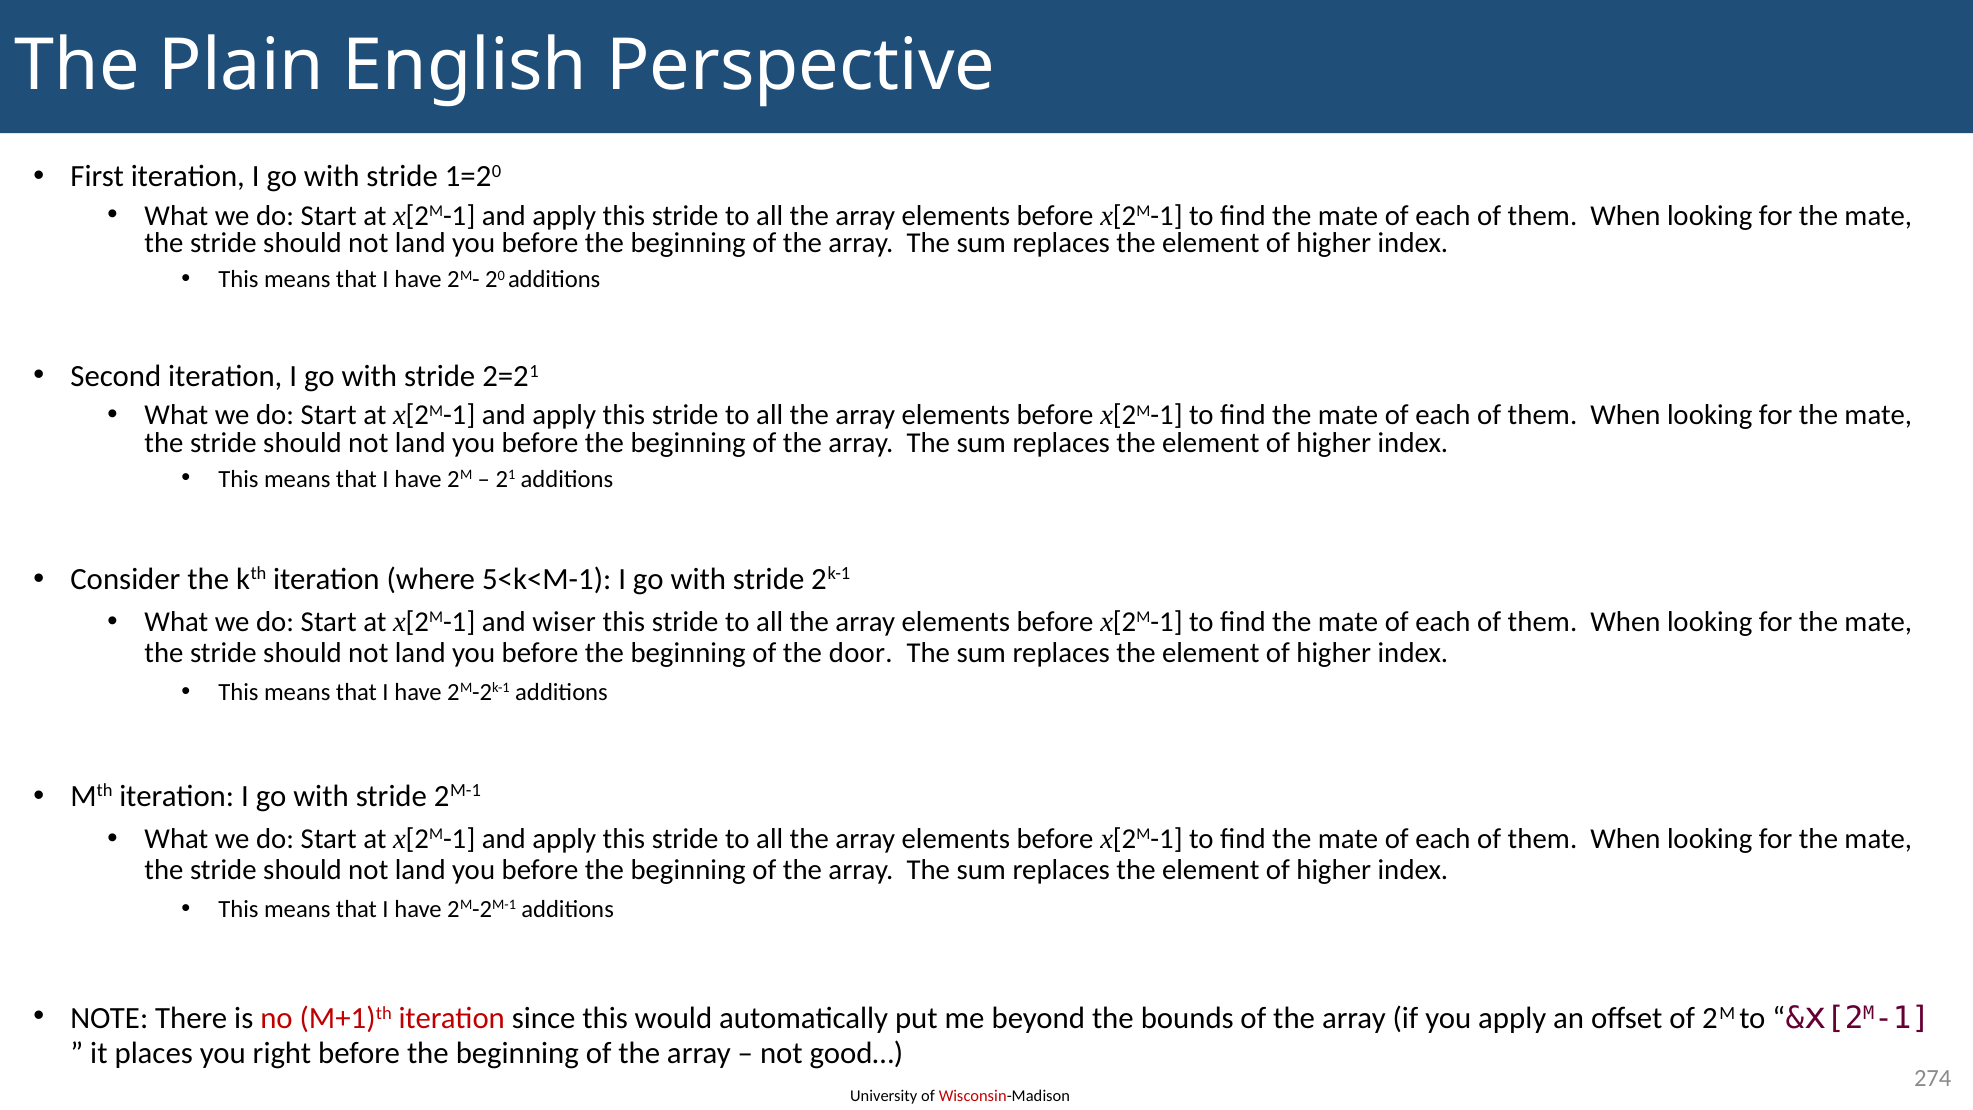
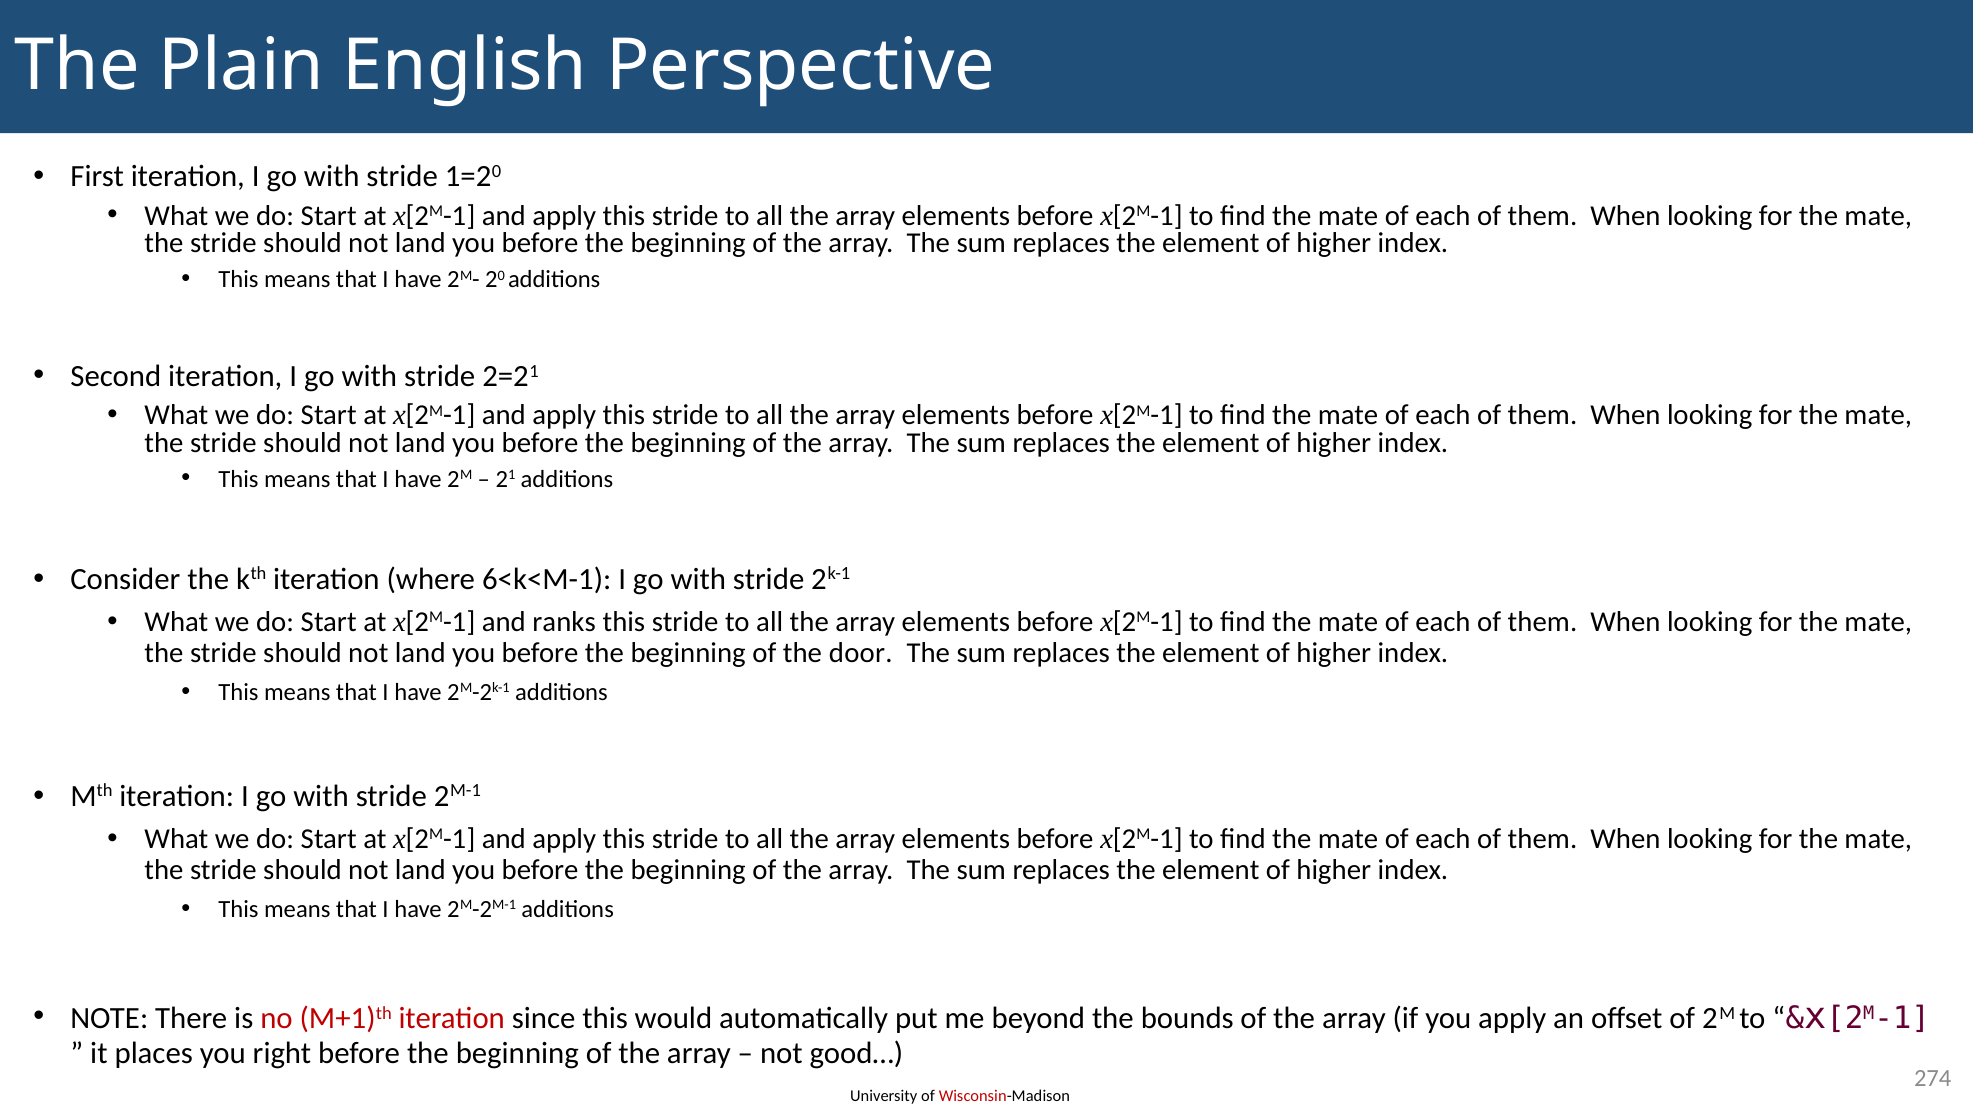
5<k<M-1: 5<k<M-1 -> 6<k<M-1 (547, 579)
wiser: wiser -> ranks (564, 622)
